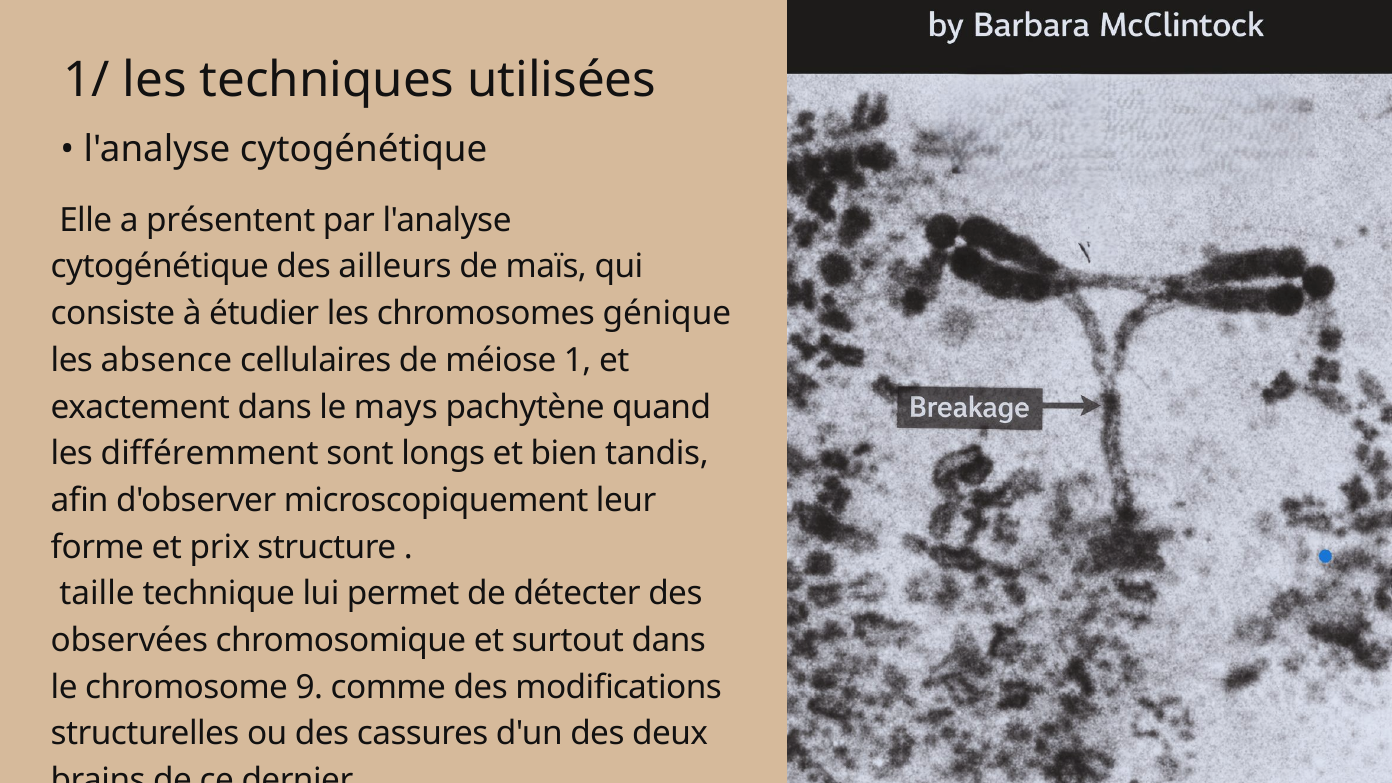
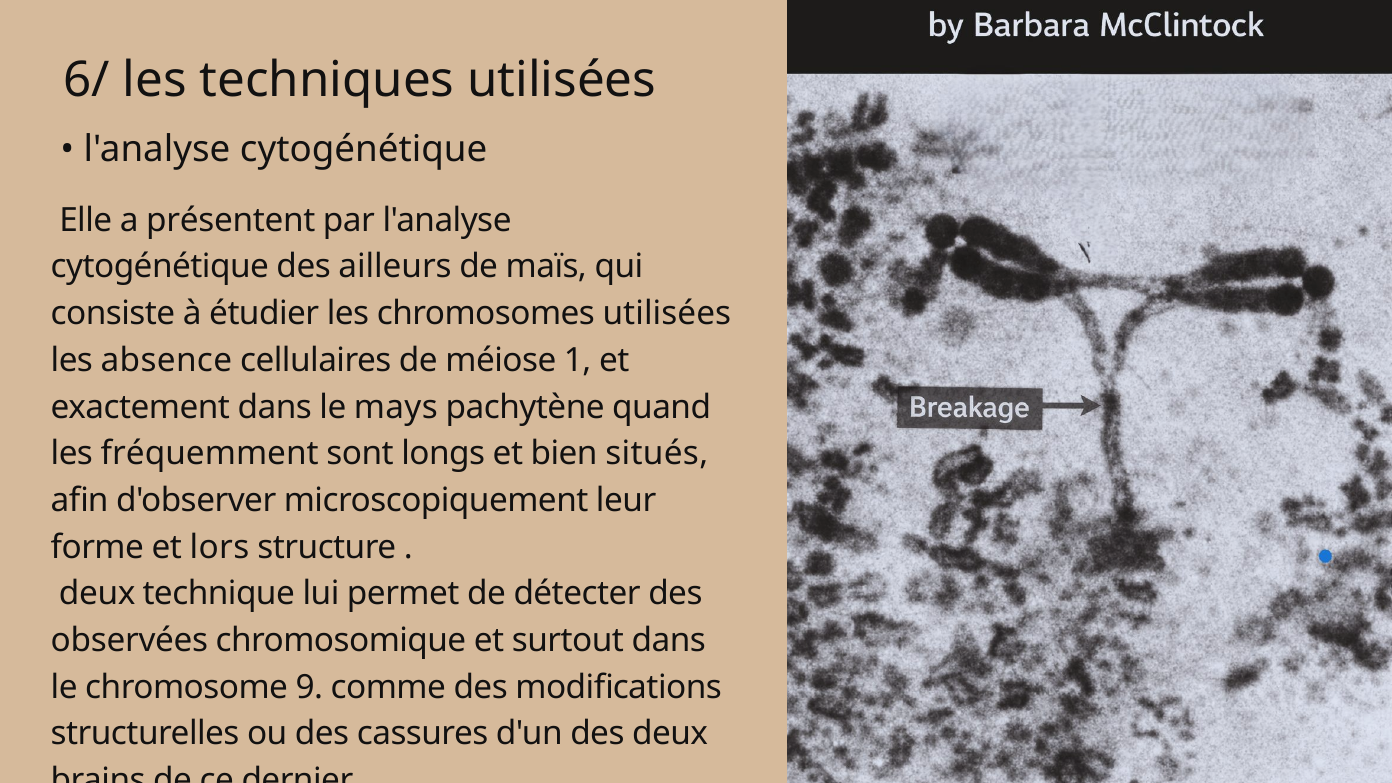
1/: 1/ -> 6/ (87, 80)
chromosomes génique: génique -> utilisées (667, 314)
différemment: différemment -> fréquemment (210, 454)
tandis: tandis -> situés (657, 454)
prix: prix -> lors (220, 547)
taille: taille -> deux (97, 594)
